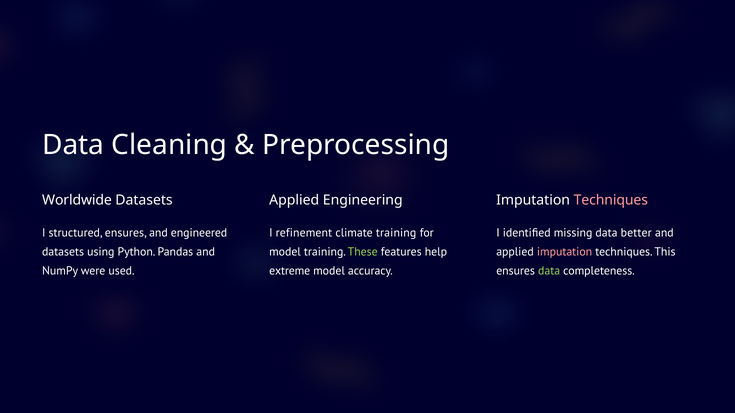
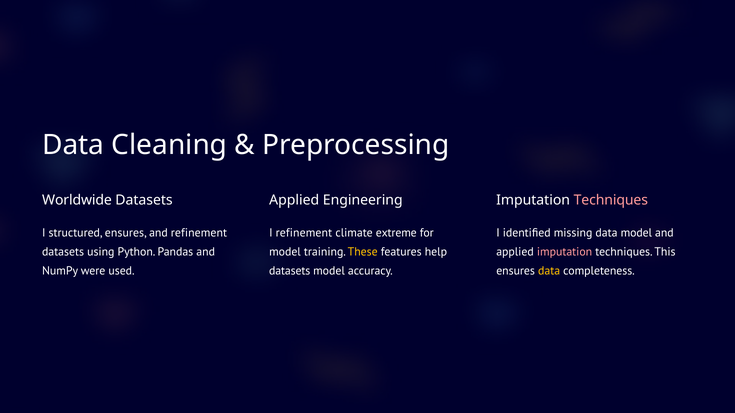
and engineered: engineered -> refinement (199, 233)
climate training: training -> extreme (396, 233)
data better: better -> model (636, 233)
These colour: light green -> yellow (363, 252)
extreme: extreme -> datasets (290, 271)
data colour: light green -> yellow (549, 271)
